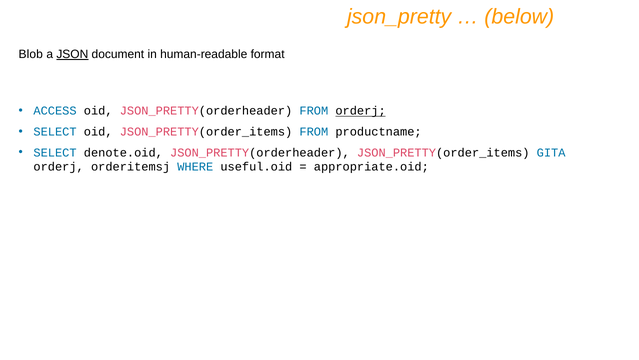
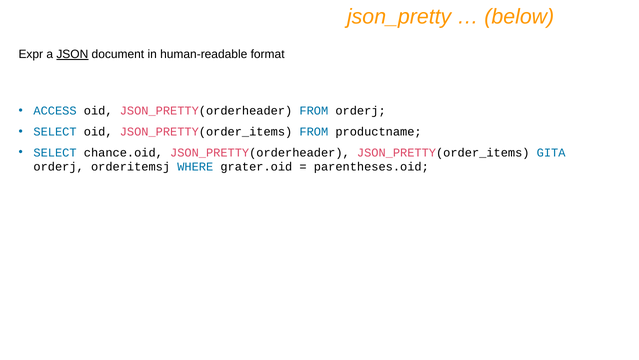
Blob: Blob -> Expr (31, 54)
orderj underline: present -> none (361, 111)
denote.oid: denote.oid -> chance.oid (123, 152)
useful.oid: useful.oid -> grater.oid (256, 167)
appropriate.oid: appropriate.oid -> parentheses.oid (371, 167)
